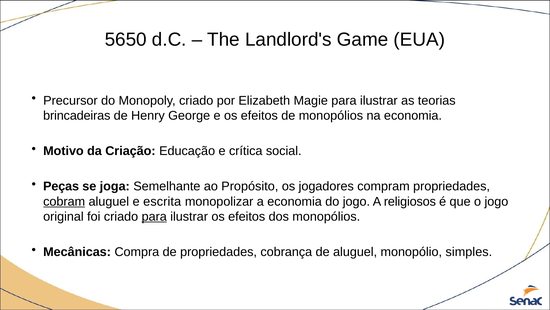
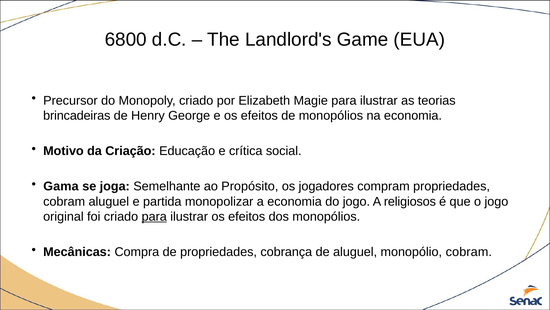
5650: 5650 -> 6800 (126, 39)
Peças: Peças -> Gama (61, 186)
cobram underline: present -> none (64, 201)
escrita: escrita -> partida (162, 201)
monopólio simples: simples -> cobram (469, 252)
